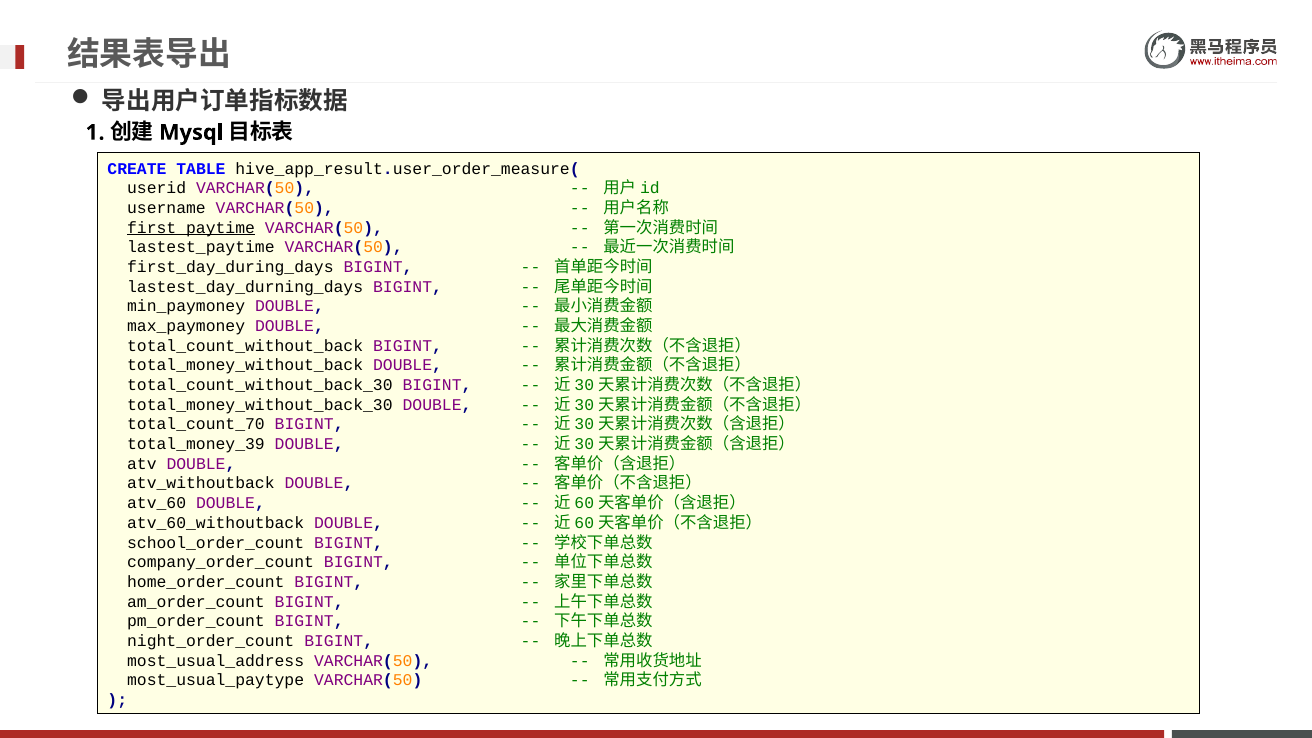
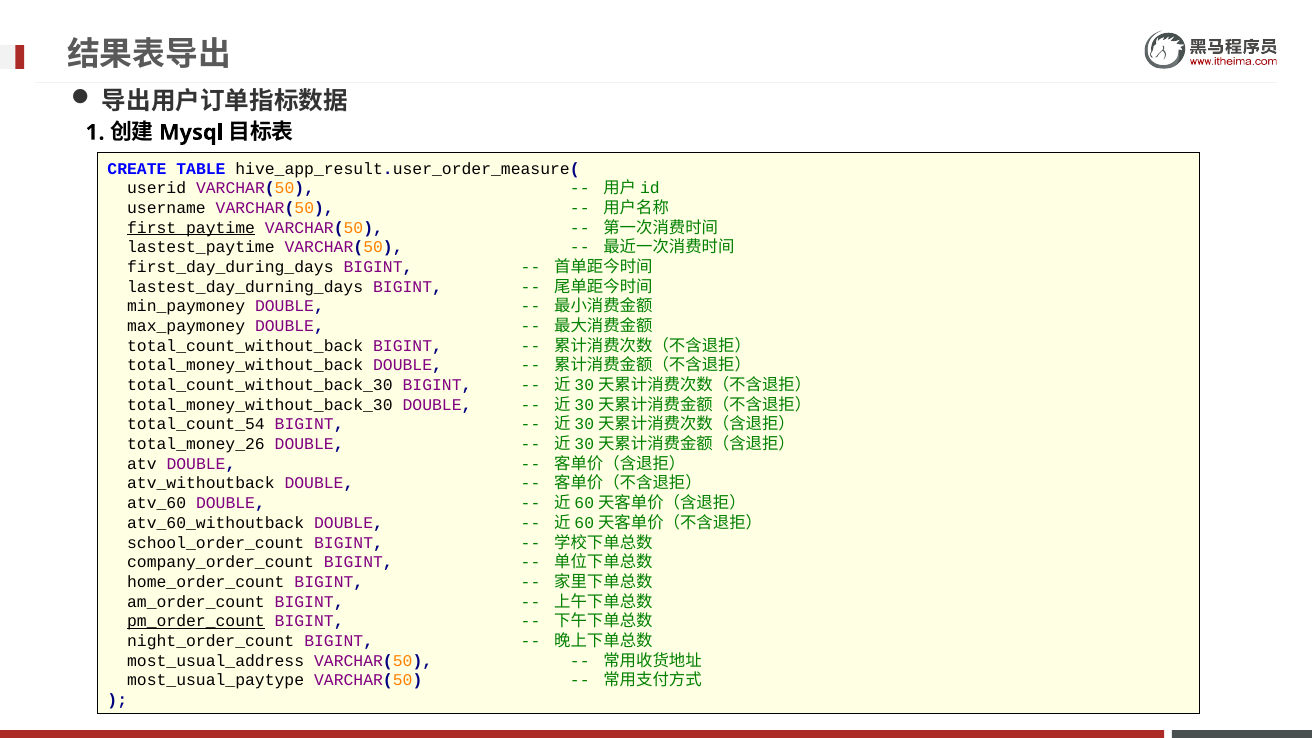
total_count_70: total_count_70 -> total_count_54 (196, 425)
total_money_39: total_money_39 -> total_money_26 (196, 444)
pm_order_count underline: none -> present (196, 621)
